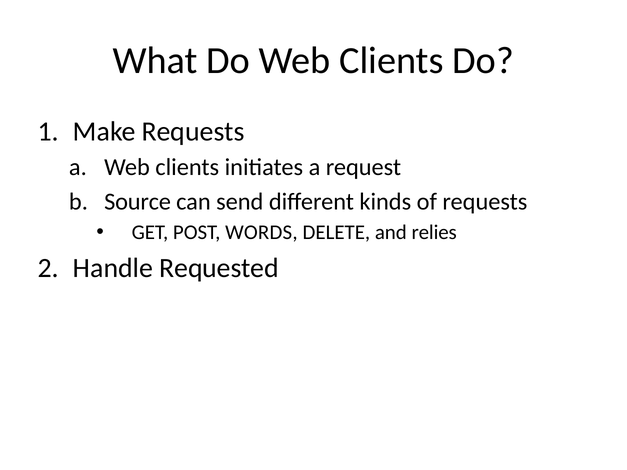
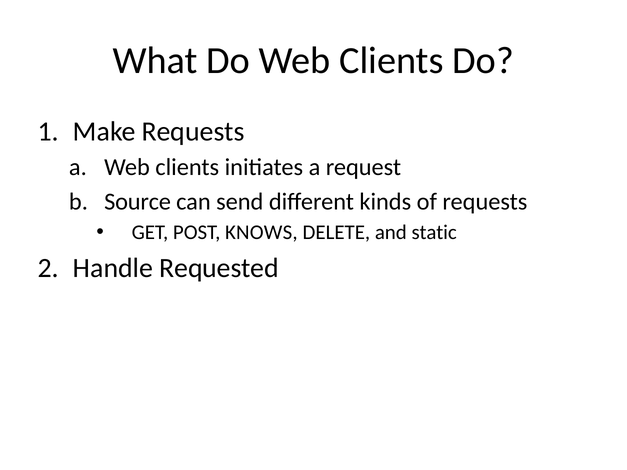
WORDS: WORDS -> KNOWS (261, 233)
relies: relies -> static (434, 233)
